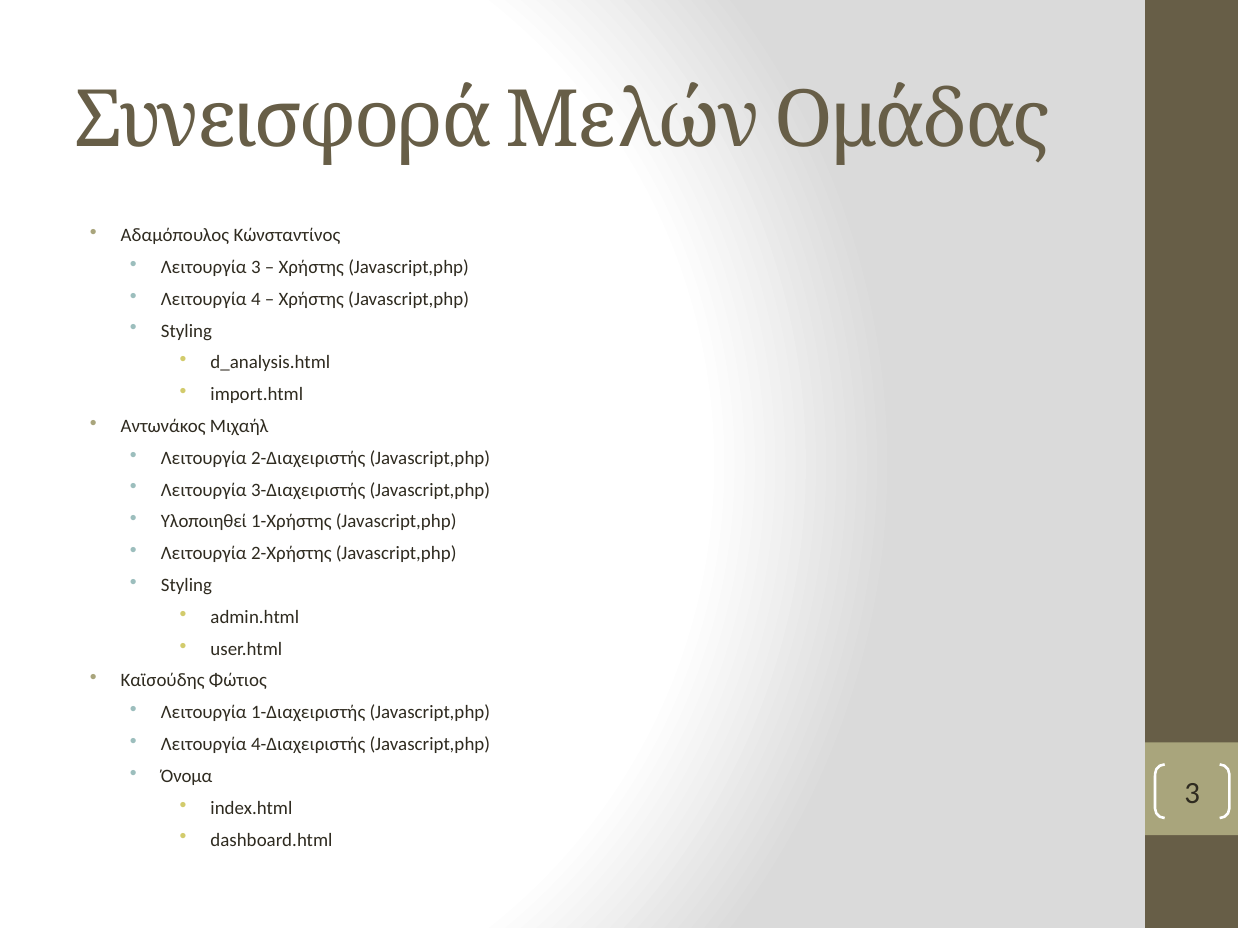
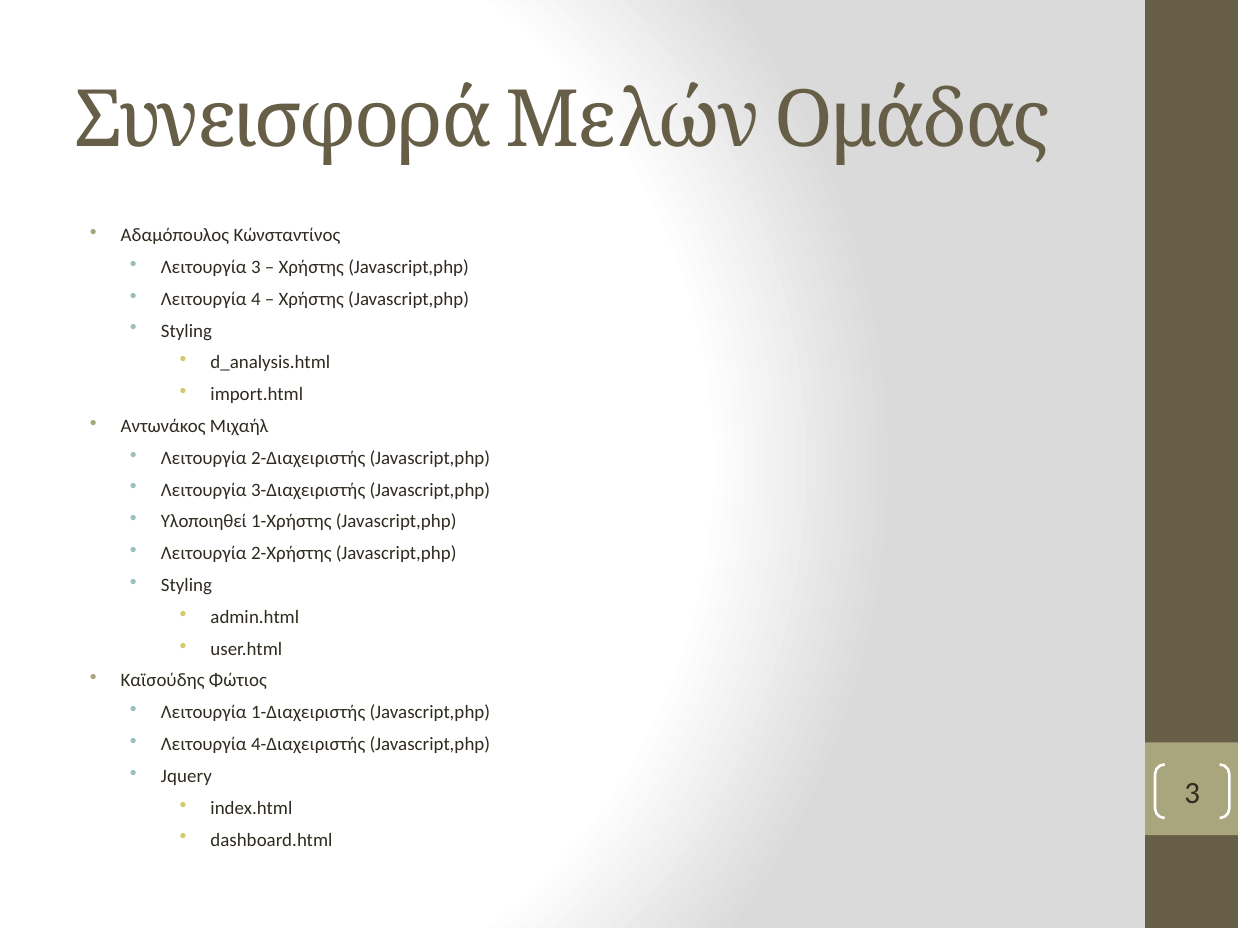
Όνομα: Όνομα -> Jquery (186, 777)
